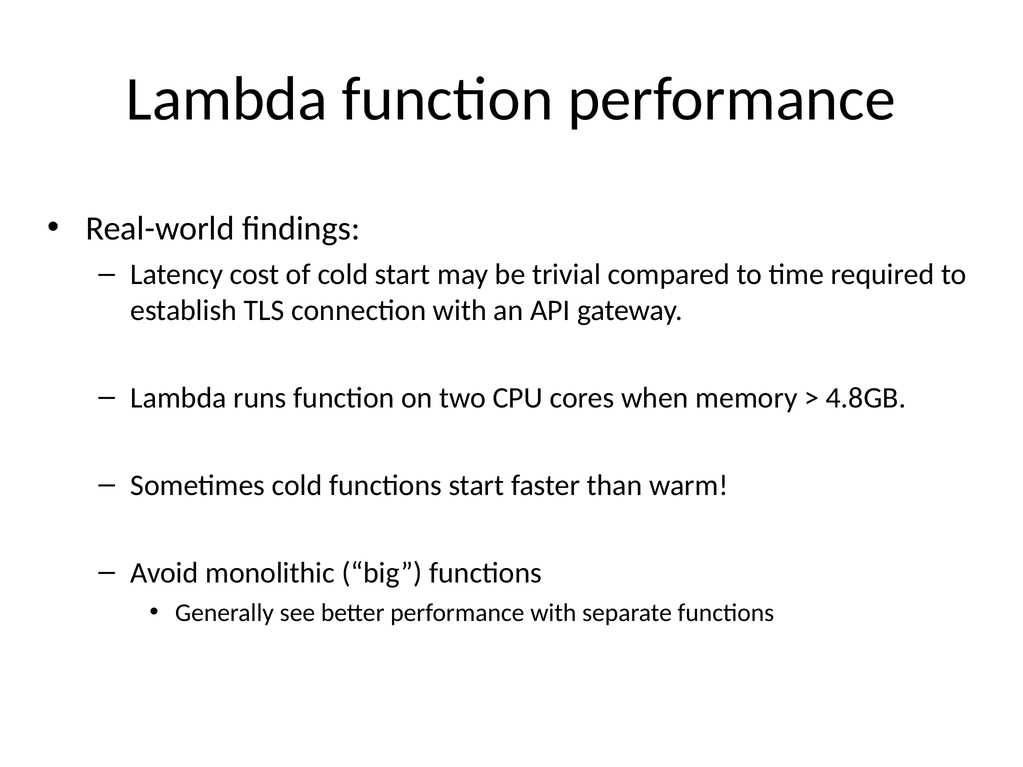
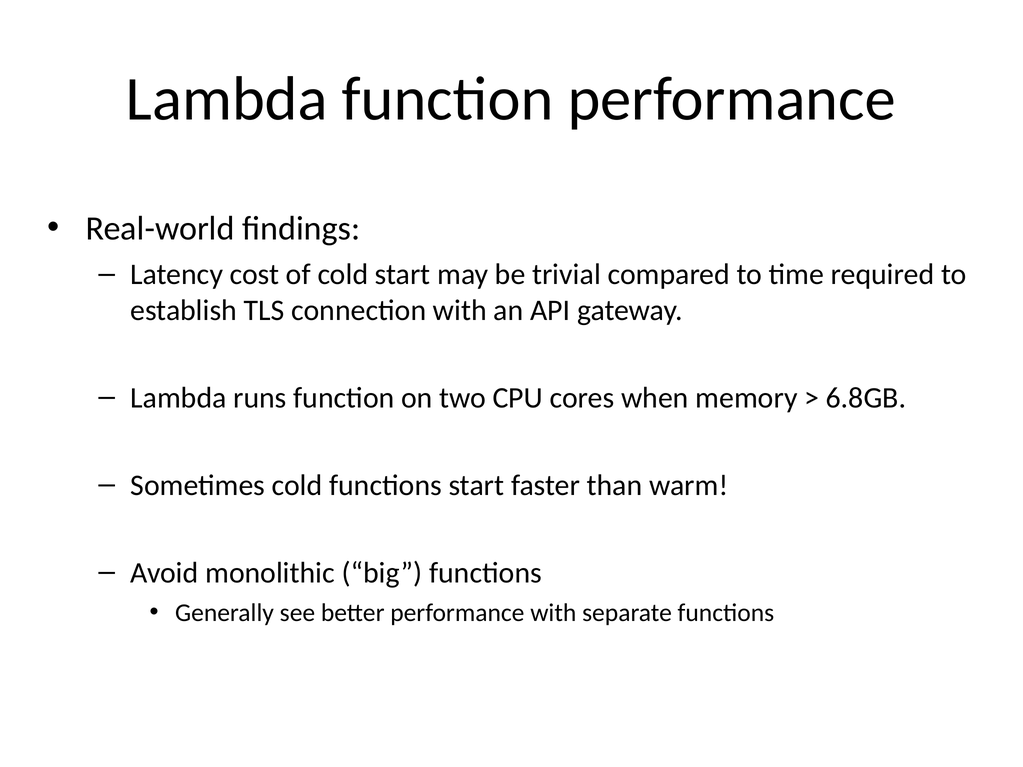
4.8GB: 4.8GB -> 6.8GB (866, 398)
